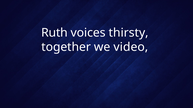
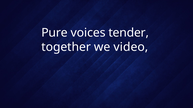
Ruth: Ruth -> Pure (54, 33)
thirsty: thirsty -> tender (129, 33)
